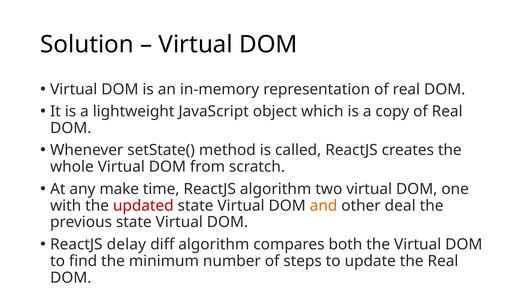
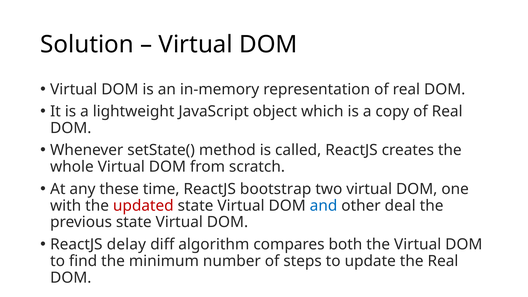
make: make -> these (119, 189)
ReactJS algorithm: algorithm -> bootstrap (276, 189)
and colour: orange -> blue (324, 206)
